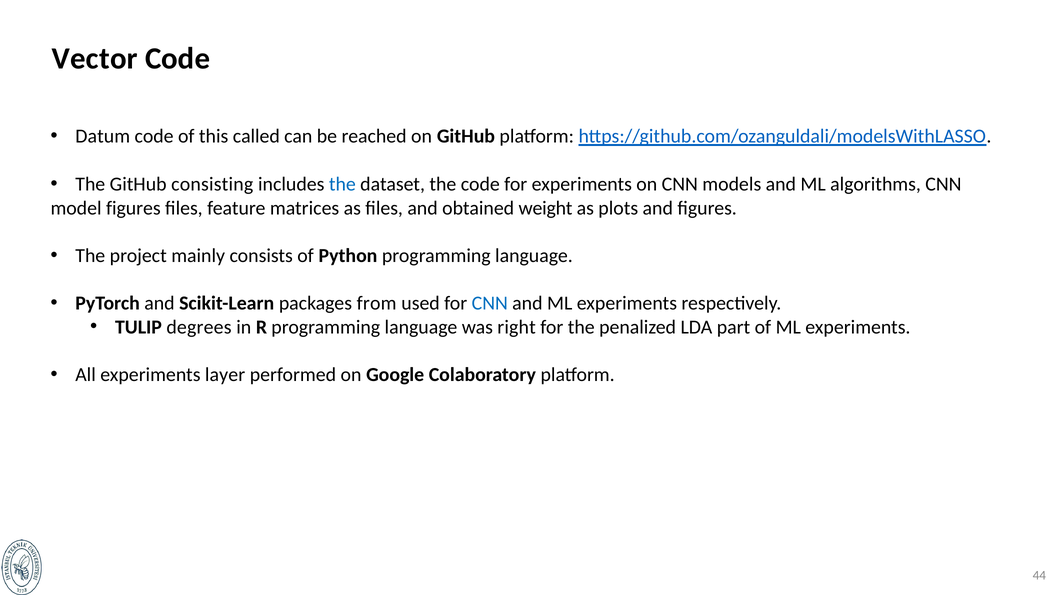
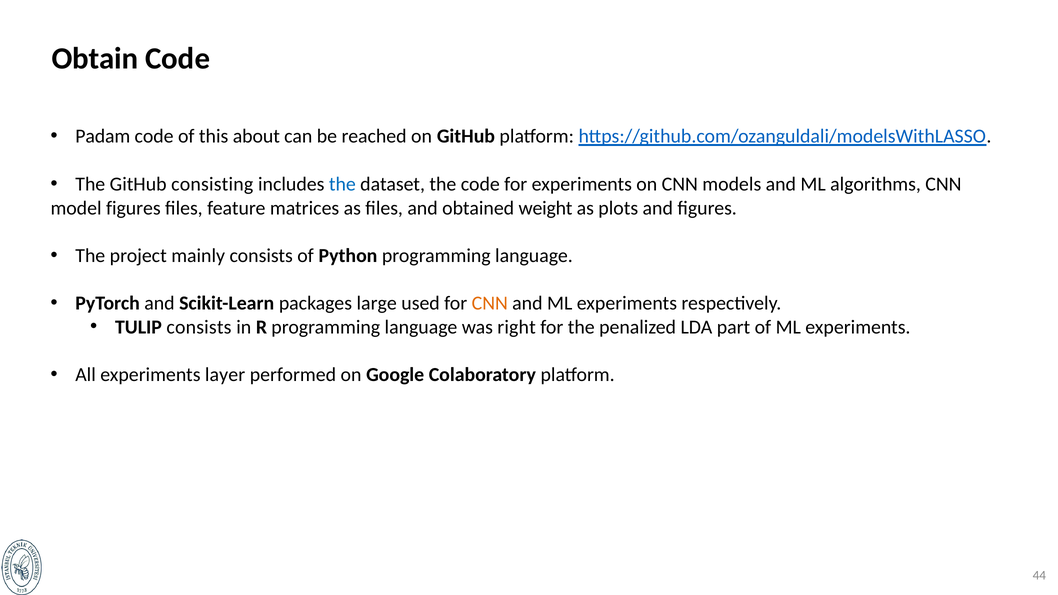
Vector: Vector -> Obtain (95, 59)
Datum: Datum -> Padam (103, 136)
called: called -> about (256, 136)
from: from -> large (377, 303)
CNN colour: blue -> orange (490, 303)
TULIP degrees: degrees -> consists (199, 327)
